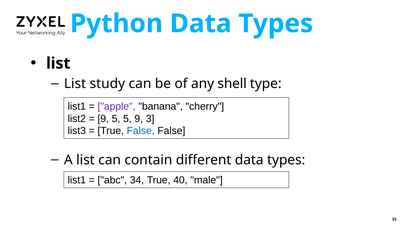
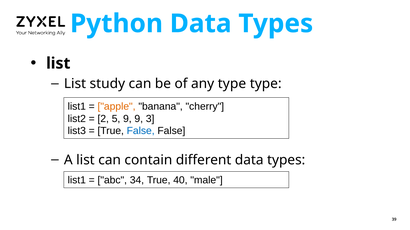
any shell: shell -> type (232, 84)
apple colour: purple -> orange (117, 107)
9: 9 -> 2 (103, 119)
5 5: 5 -> 9 (127, 119)
